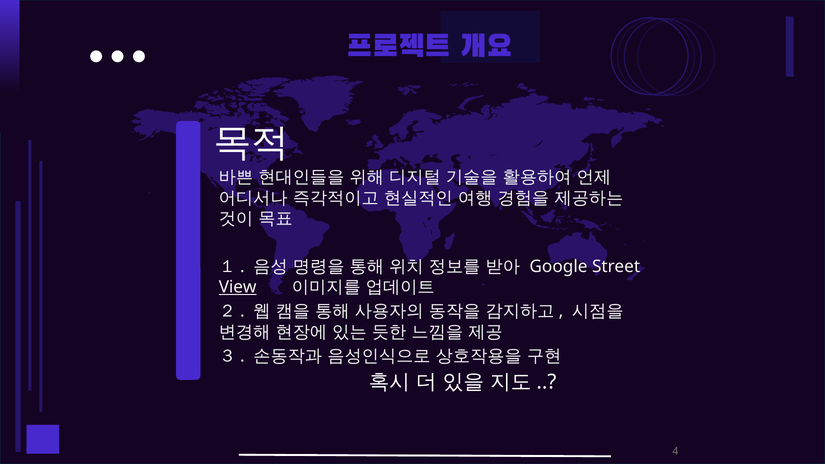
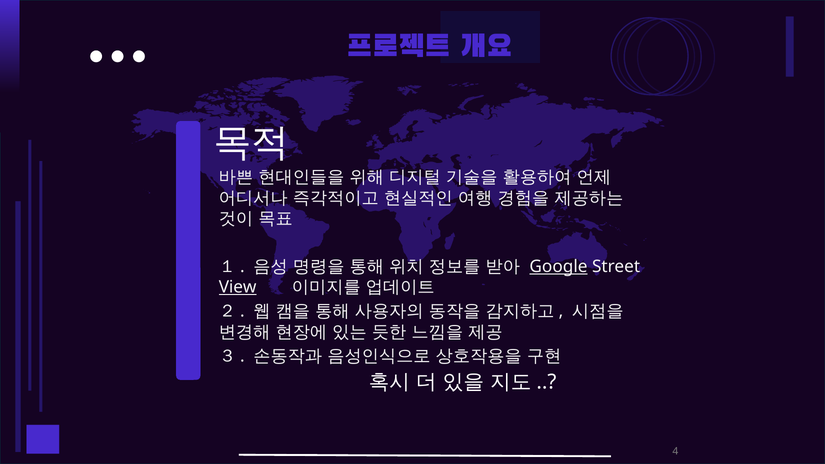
Google underline: none -> present (558, 267)
